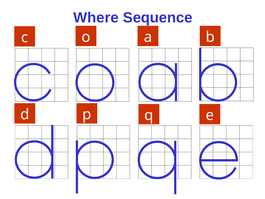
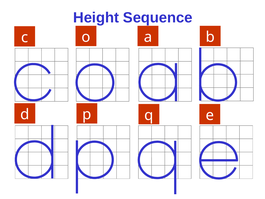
Where: Where -> Height (96, 18)
